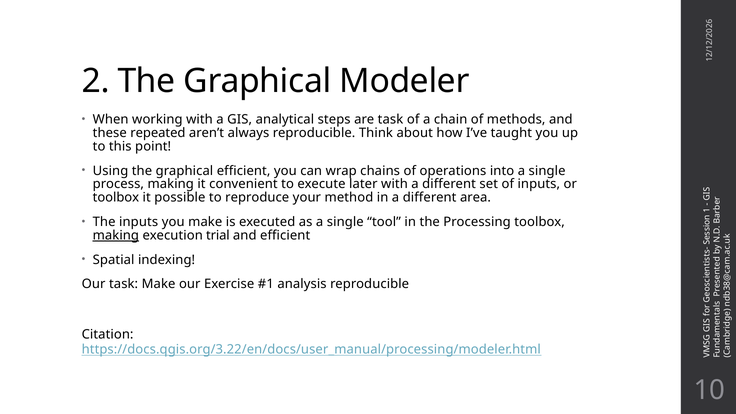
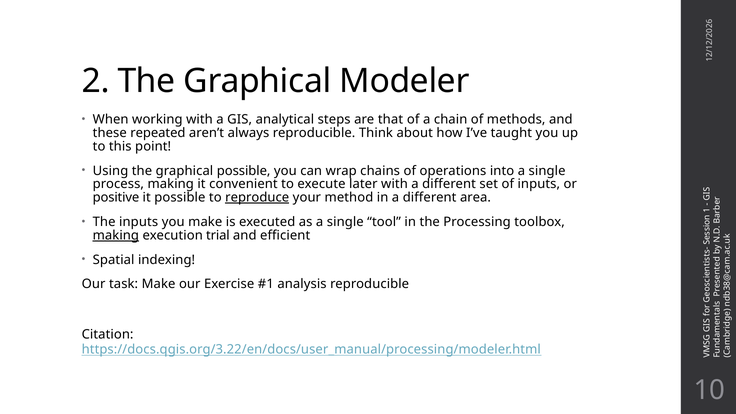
are task: task -> that (390, 120)
graphical efficient: efficient -> possible (244, 171)
toolbox: toolbox -> positive (116, 198)
reproduce underline: none -> present (257, 198)
